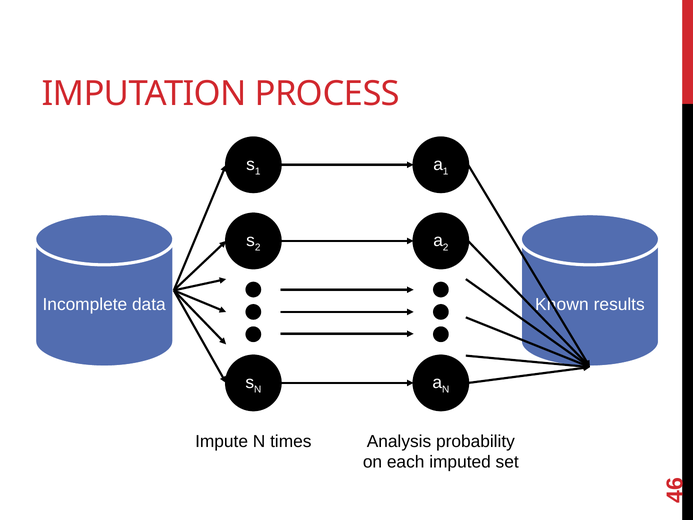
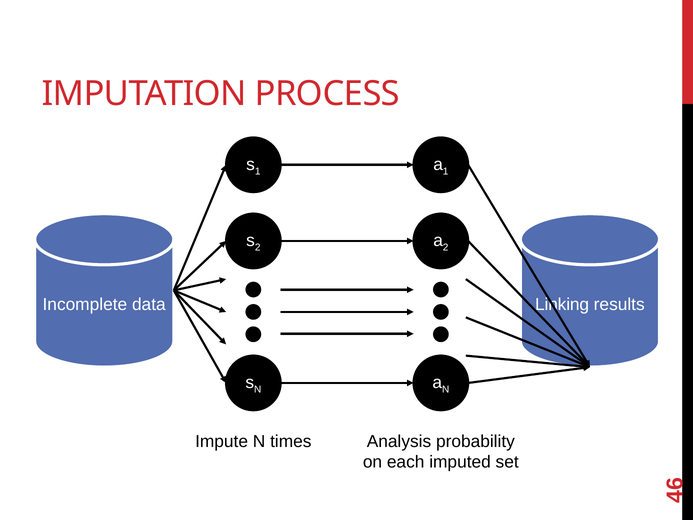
Known: Known -> Linking (562, 304)
